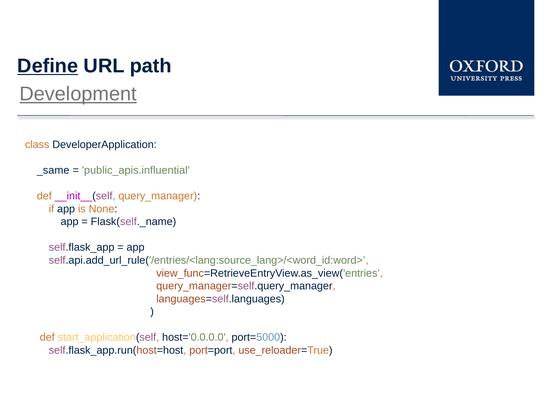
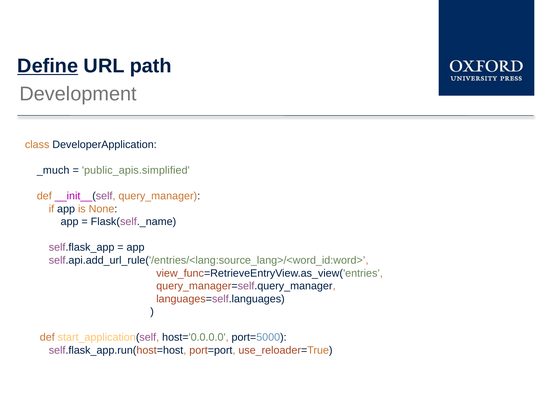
Development underline: present -> none (78, 94)
_same: _same -> _much (53, 170)
public_apis.influential: public_apis.influential -> public_apis.simplified (136, 170)
